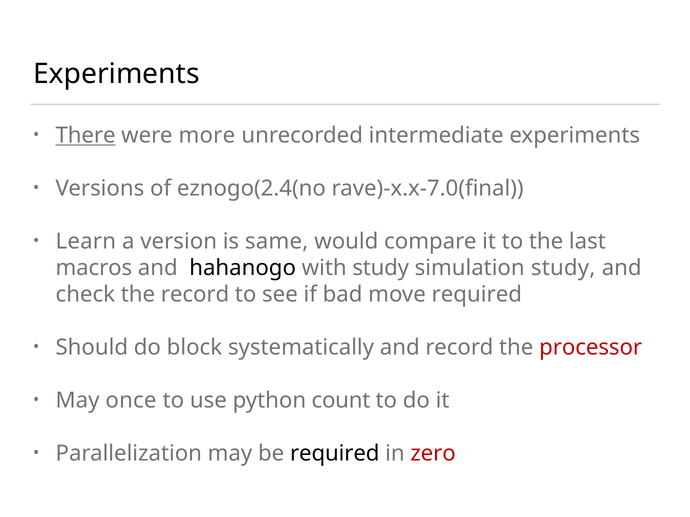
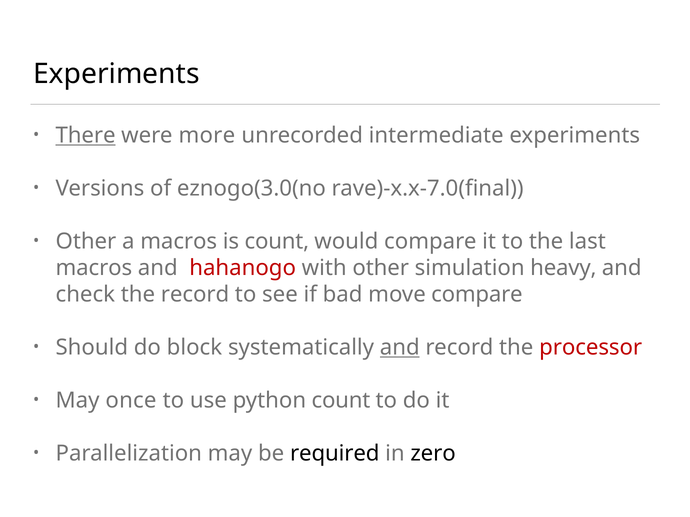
eznogo(2.4(no: eznogo(2.4(no -> eznogo(3.0(no (251, 188)
Learn: Learn -> Other (86, 241)
a version: version -> macros (179, 241)
is same: same -> count (277, 241)
hahanogo colour: black -> red (243, 268)
with study: study -> other (381, 268)
simulation study: study -> heavy (563, 268)
move required: required -> compare (477, 295)
and underline: none -> present (400, 348)
zero colour: red -> black (433, 454)
